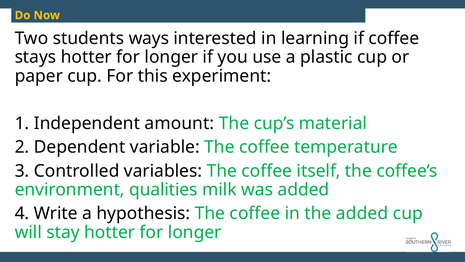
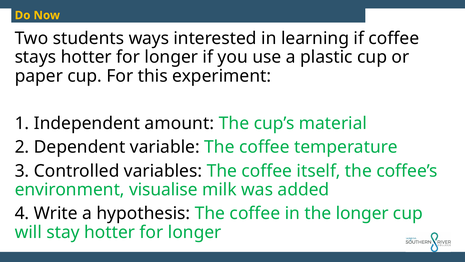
qualities: qualities -> visualise (163, 190)
the added: added -> longer (362, 213)
